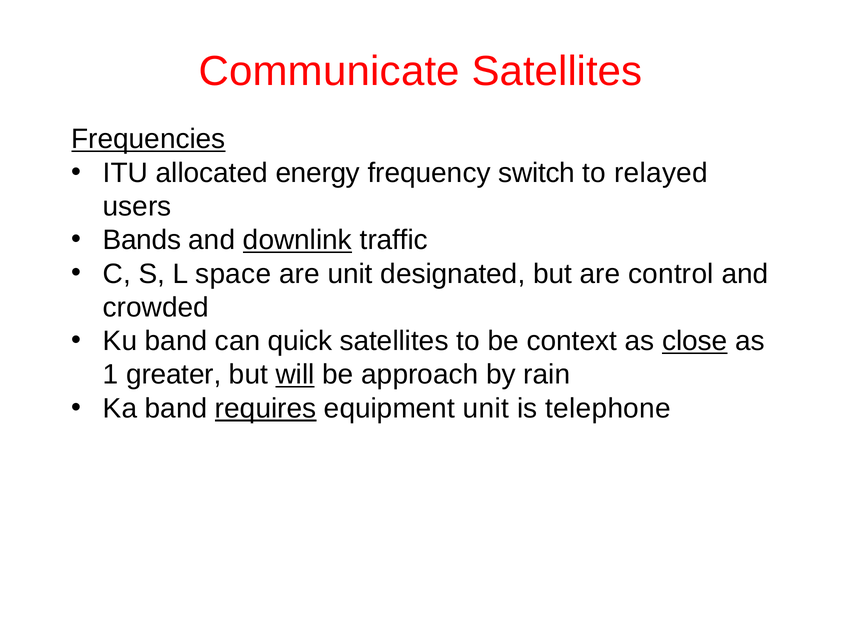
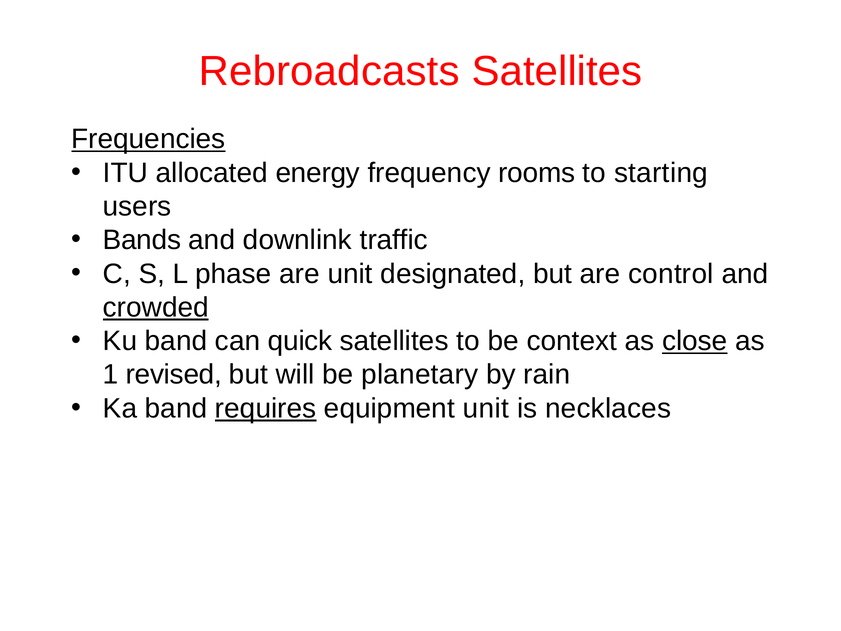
Communicate: Communicate -> Rebroadcasts (329, 72)
switch: switch -> rooms (537, 173)
relayed: relayed -> starting (661, 173)
downlink underline: present -> none (297, 240)
space: space -> phase (233, 274)
crowded underline: none -> present (156, 307)
greater: greater -> revised (174, 375)
will underline: present -> none (295, 375)
approach: approach -> planetary (420, 375)
telephone: telephone -> necklaces (608, 408)
